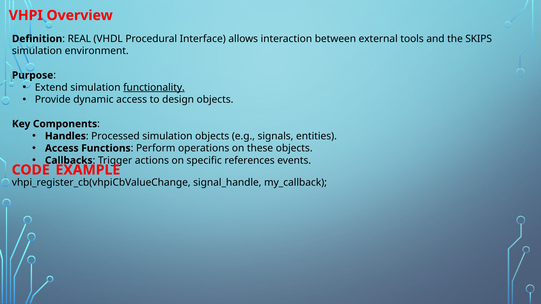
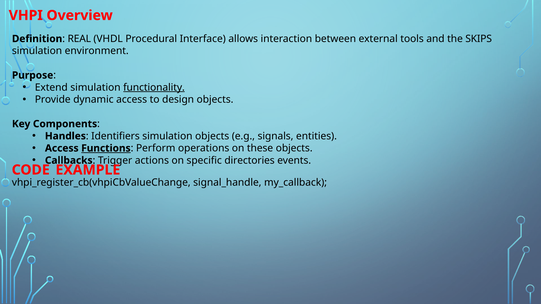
Processed: Processed -> Identifiers (115, 136)
Functions underline: none -> present (106, 148)
references: references -> directories (250, 161)
